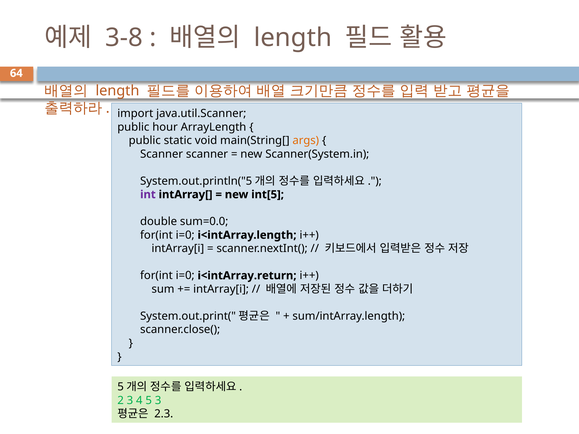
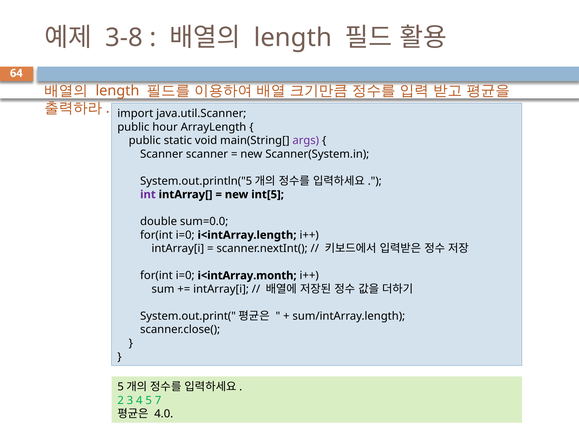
args colour: orange -> purple (306, 141)
i<intArray.return: i<intArray.return -> i<intArray.month (247, 276)
5 3: 3 -> 7 (158, 401)
2.3: 2.3 -> 4.0 (164, 414)
